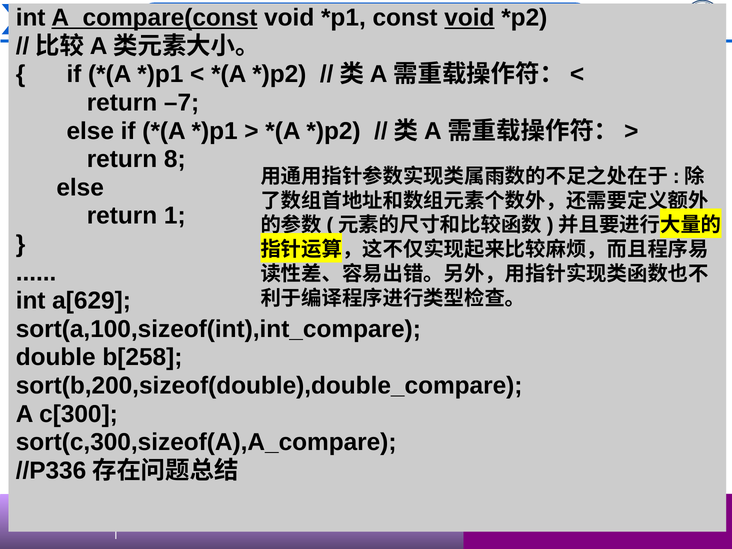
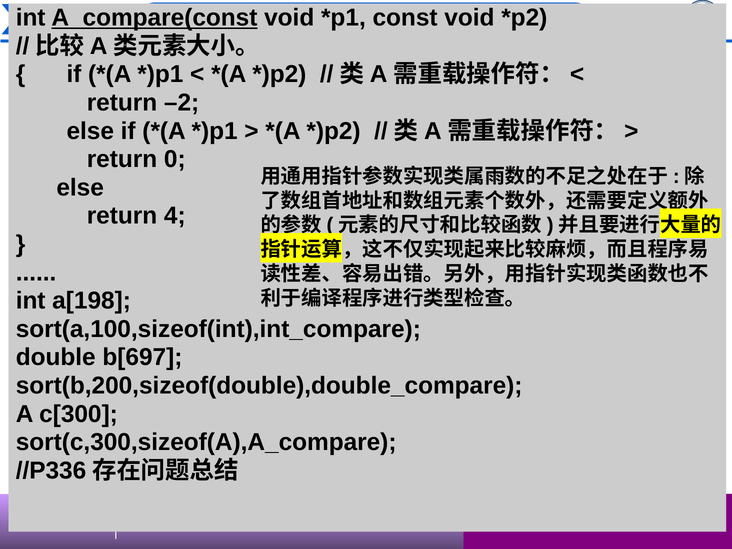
void underline: present -> none (469, 18)
–7: –7 -> –2 (182, 103)
8: 8 -> 0 (175, 159)
1: 1 -> 4 (175, 216)
a[629: a[629 -> a[198 (92, 301)
b[258: b[258 -> b[697 (142, 357)
